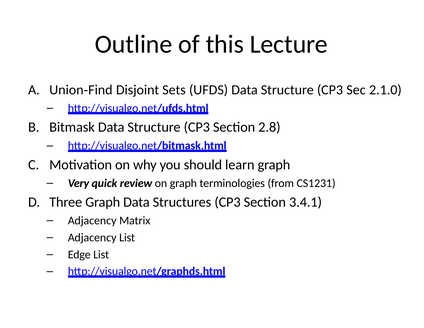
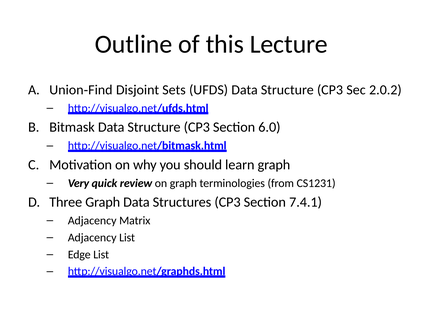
2.1.0: 2.1.0 -> 2.0.2 (385, 90)
2.8: 2.8 -> 6.0 (269, 127)
3.4.1: 3.4.1 -> 7.4.1 (306, 202)
